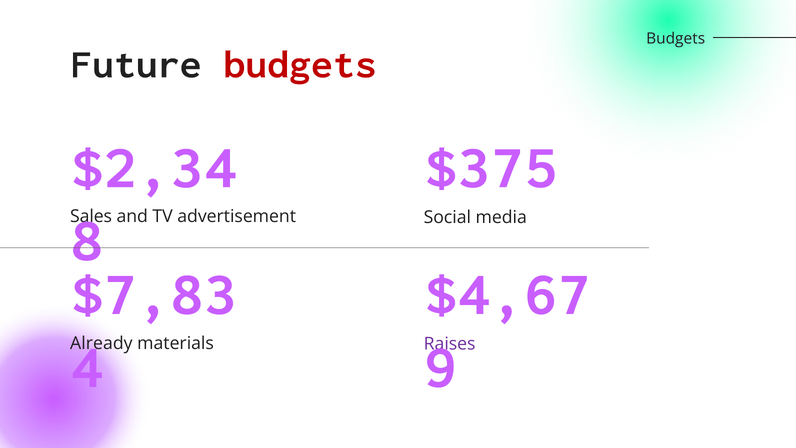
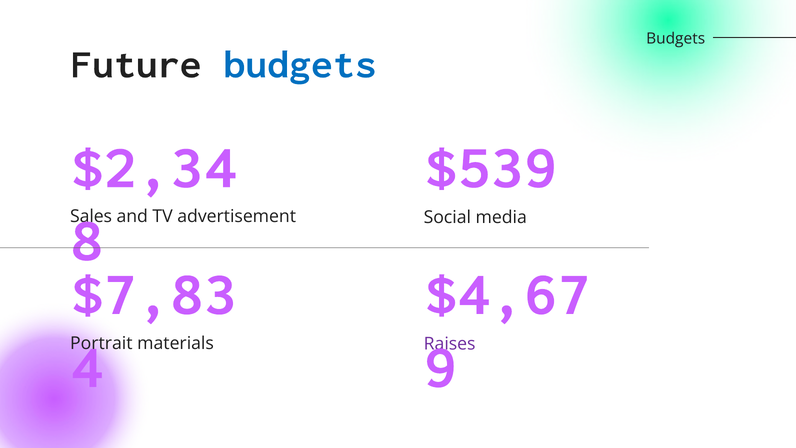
budgets colour: red -> blue (300, 64)
$375: $375 -> $539 (491, 167)
Already: Already -> Portrait (101, 343)
